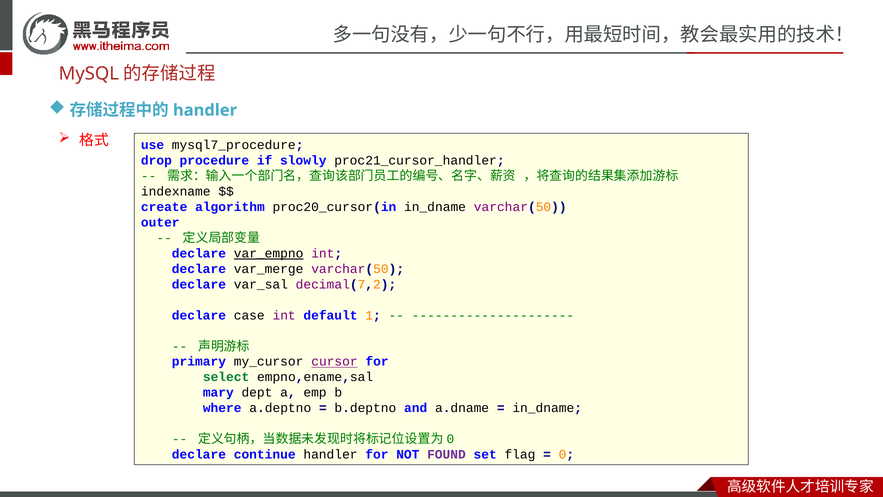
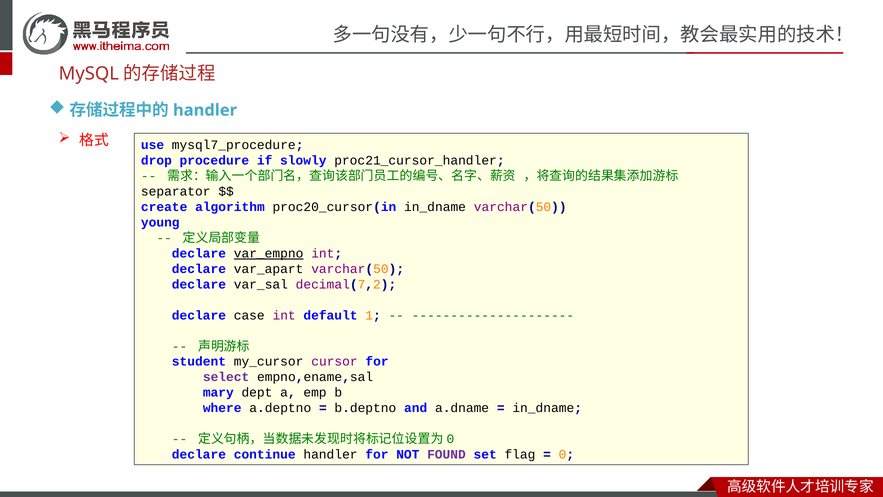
indexname: indexname -> separator (176, 191)
outer: outer -> young (160, 222)
var_merge: var_merge -> var_apart (269, 269)
primary: primary -> student (199, 361)
cursor underline: present -> none (334, 361)
select colour: green -> purple (226, 377)
